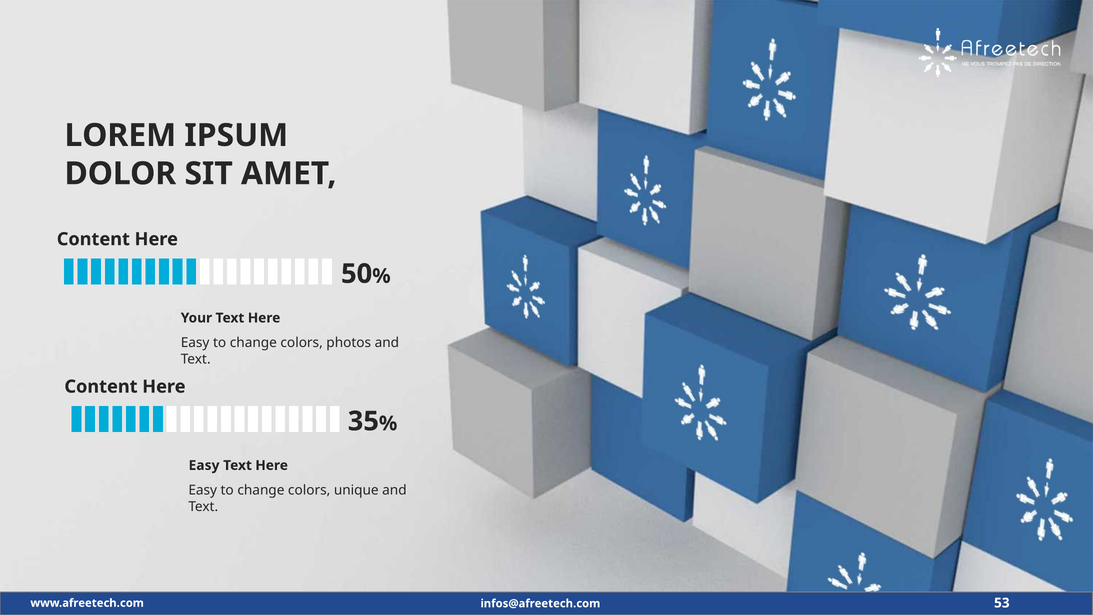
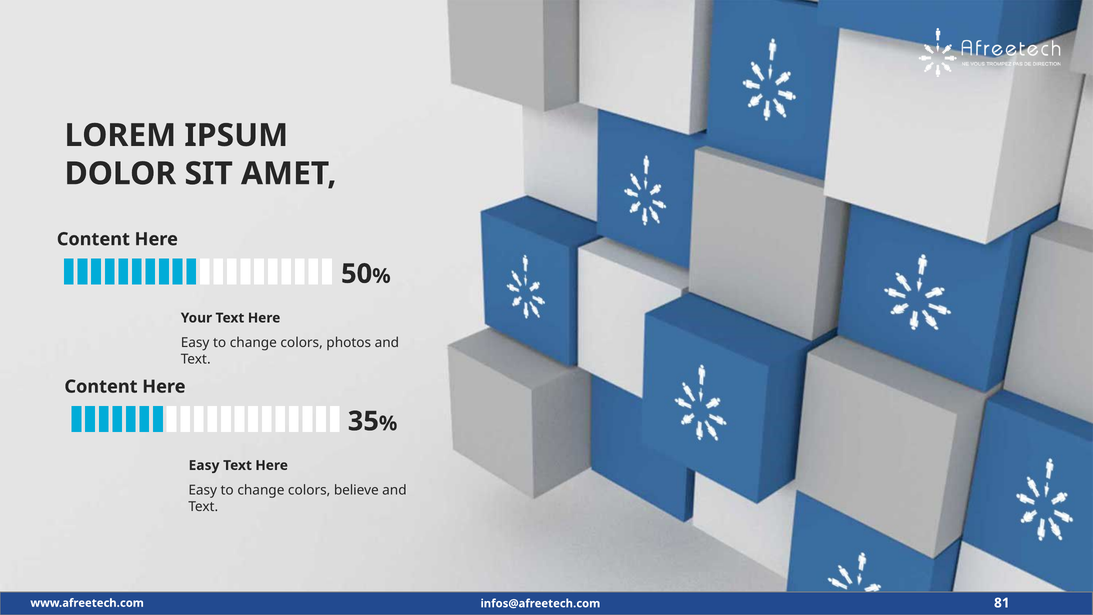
unique: unique -> believe (356, 490)
53: 53 -> 81 (1002, 603)
